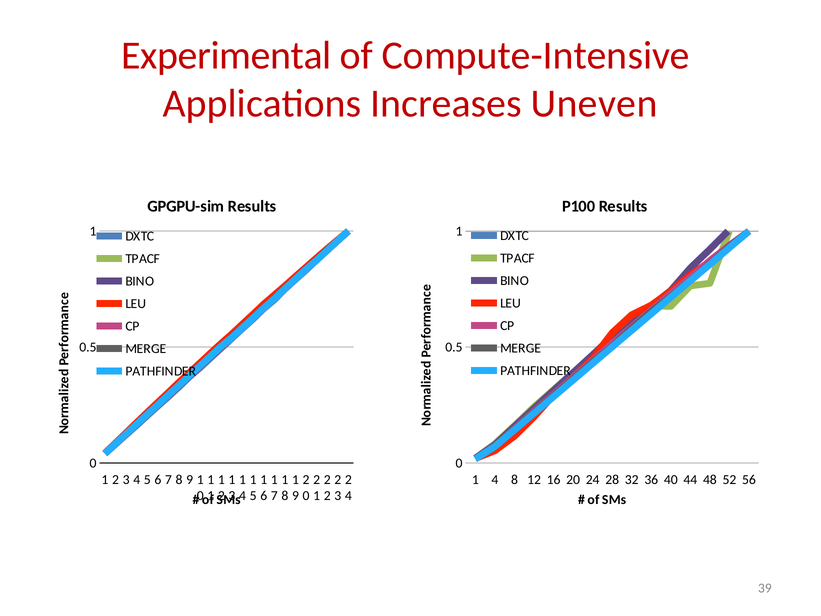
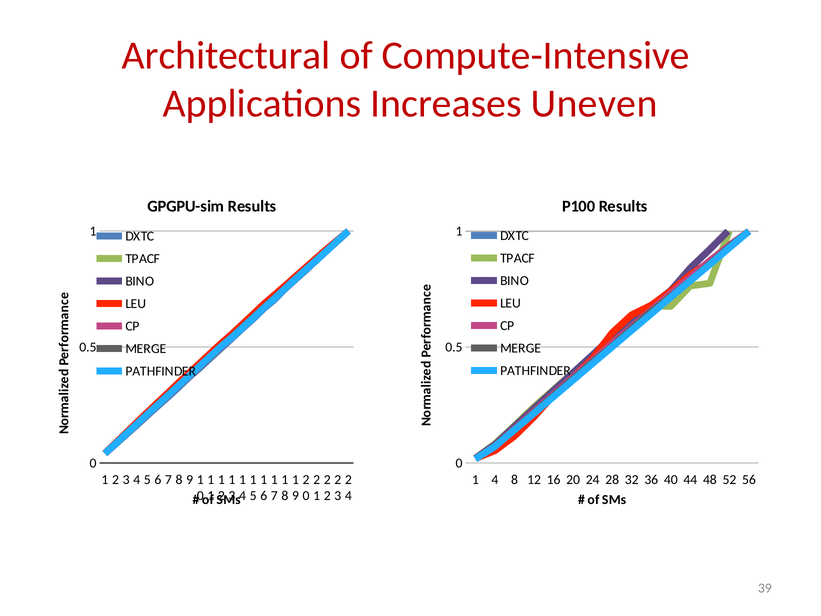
Experimental: Experimental -> Architectural (226, 55)
